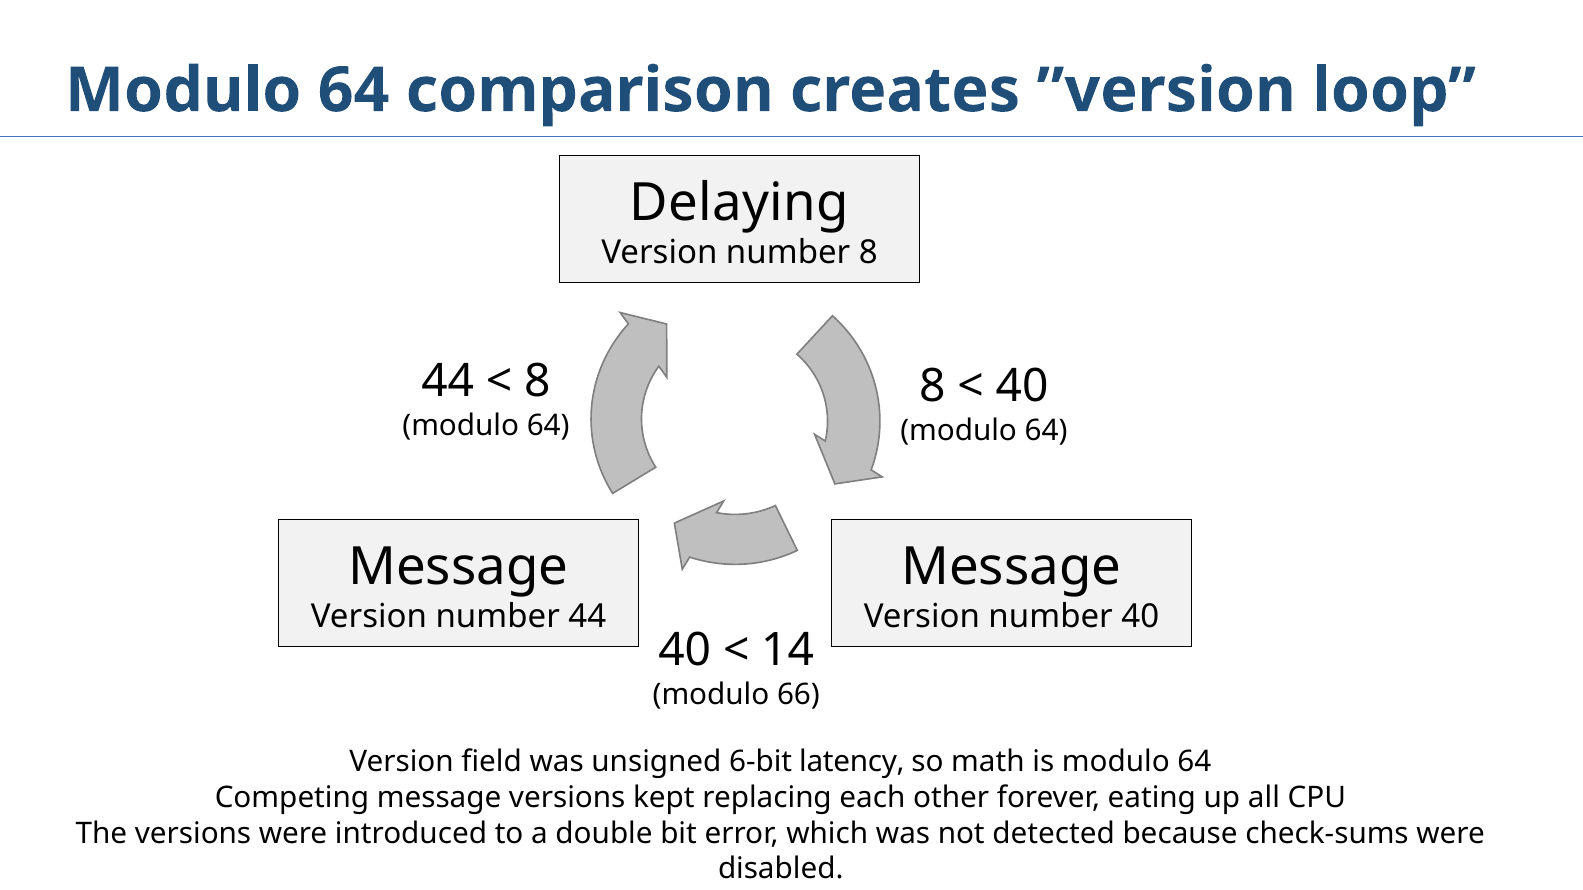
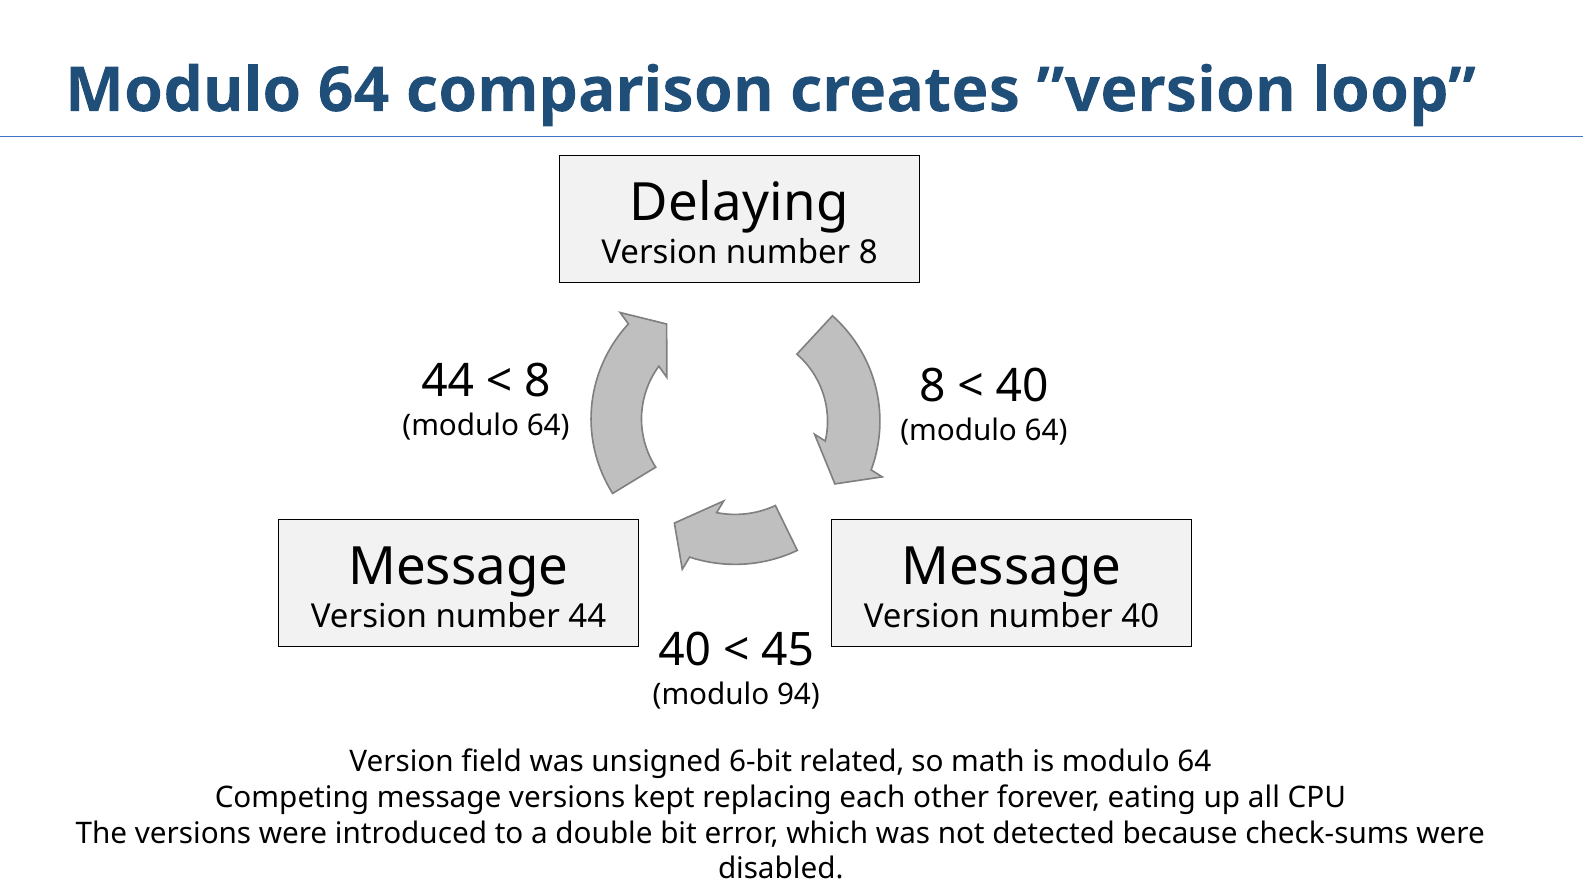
14: 14 -> 45 (788, 651)
66: 66 -> 94 (798, 695)
latency: latency -> related (852, 762)
